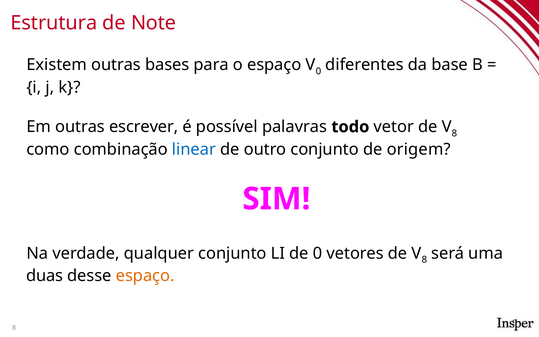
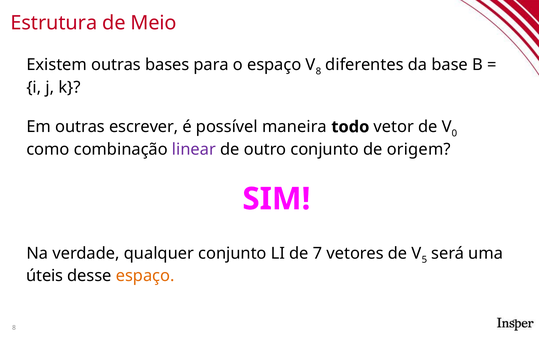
Note: Note -> Meio (154, 23)
0: 0 -> 8 (318, 71)
palavras: palavras -> maneira (294, 127)
8: 8 -> 0 (454, 133)
linear colour: blue -> purple (194, 149)
de 0: 0 -> 7 (318, 253)
8: 8 -> 5 (424, 260)
duas: duas -> úteis (45, 276)
